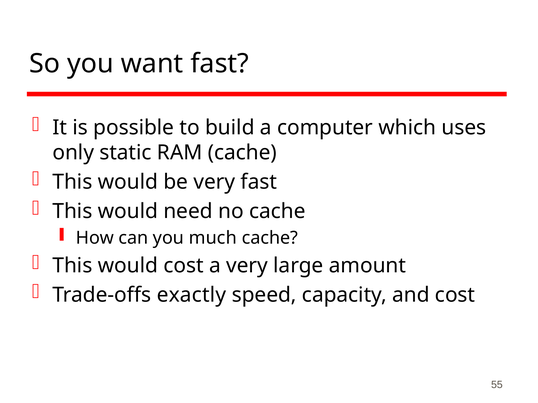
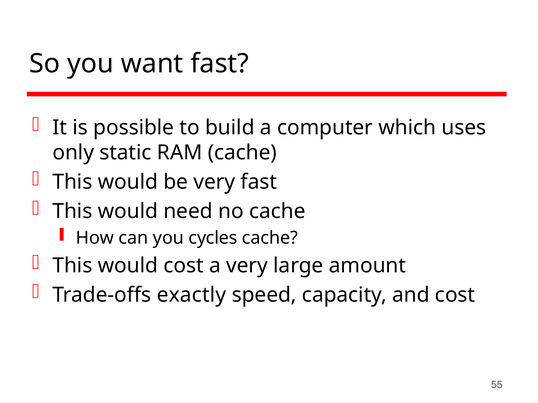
much: much -> cycles (213, 238)
